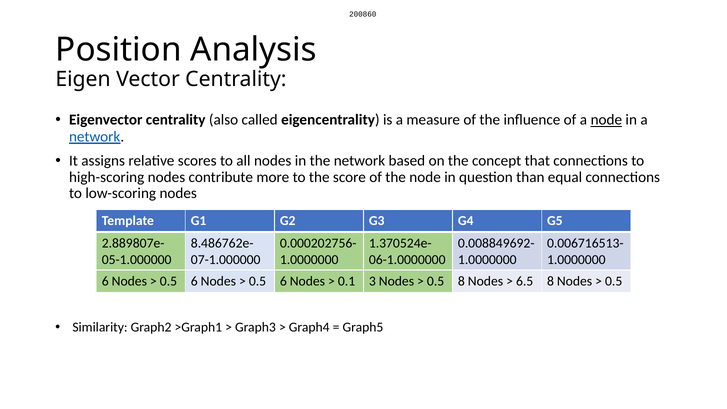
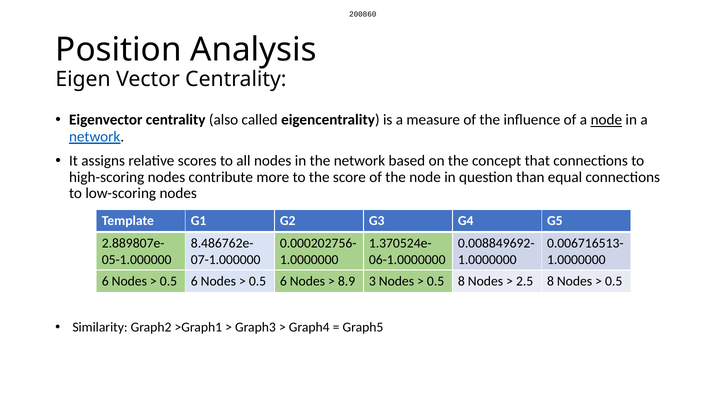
0.1: 0.1 -> 8.9 (347, 281)
6.5: 6.5 -> 2.5 (525, 281)
